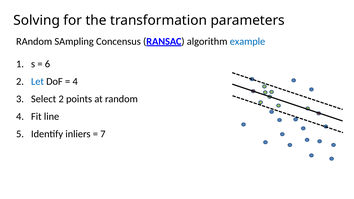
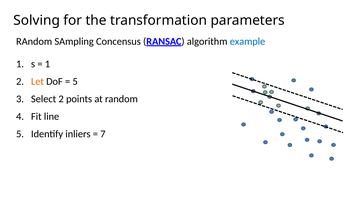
6: 6 -> 1 (47, 64)
Let colour: blue -> orange (37, 82)
4: 4 -> 5 (75, 82)
